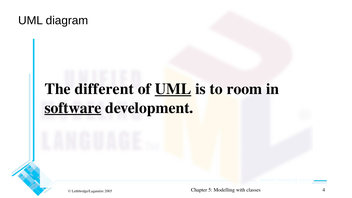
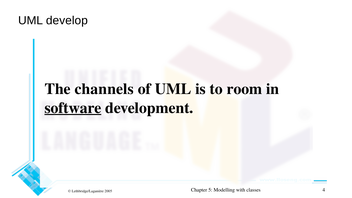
diagram: diagram -> develop (67, 21)
different: different -> channels (104, 89)
UML underline: present -> none (173, 89)
